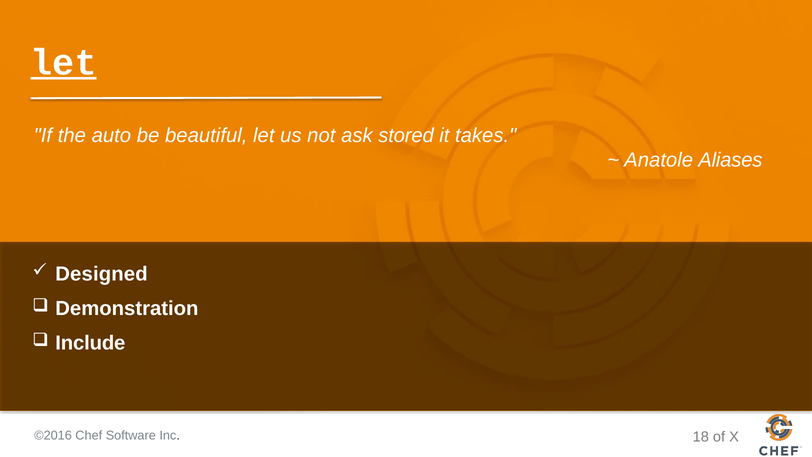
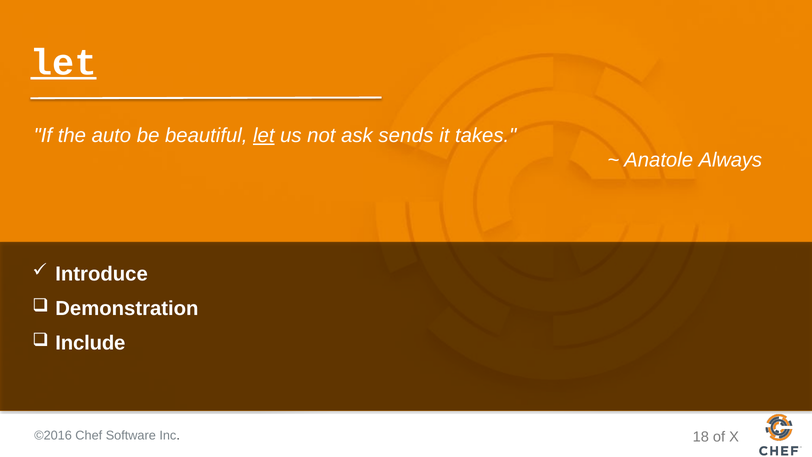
let underline: none -> present (264, 135)
stored: stored -> sends (406, 135)
Aliases: Aliases -> Always (730, 160)
Designed: Designed -> Introduce (102, 274)
